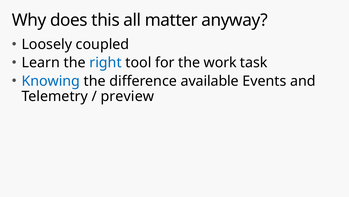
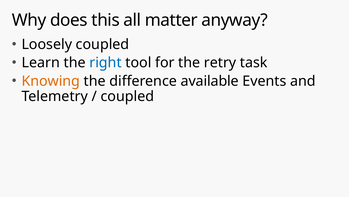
work: work -> retry (220, 63)
Knowing colour: blue -> orange (51, 81)
preview: preview -> coupled (127, 96)
